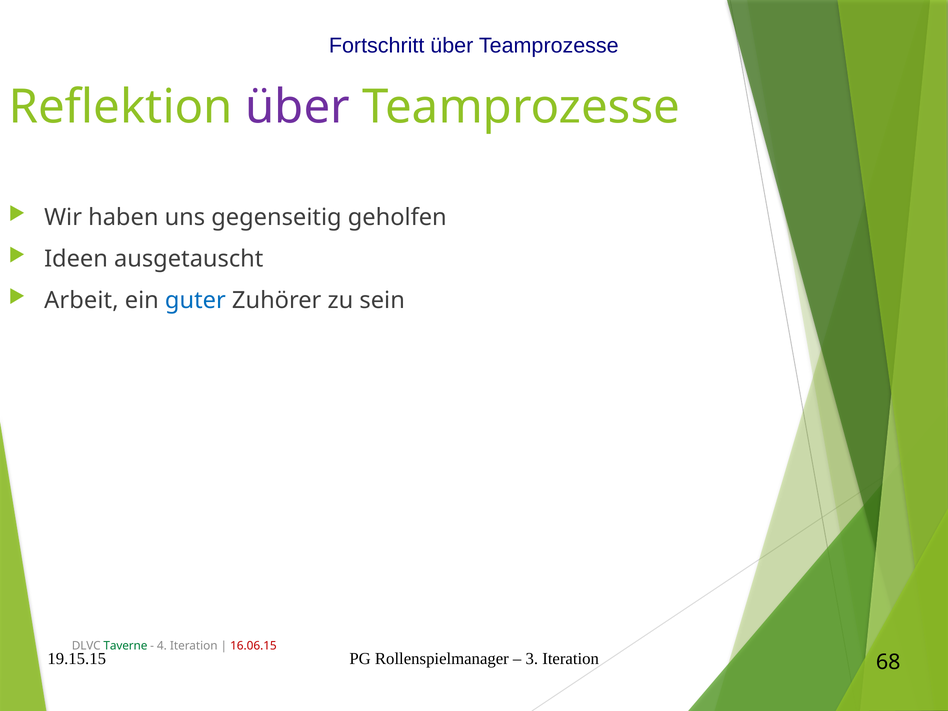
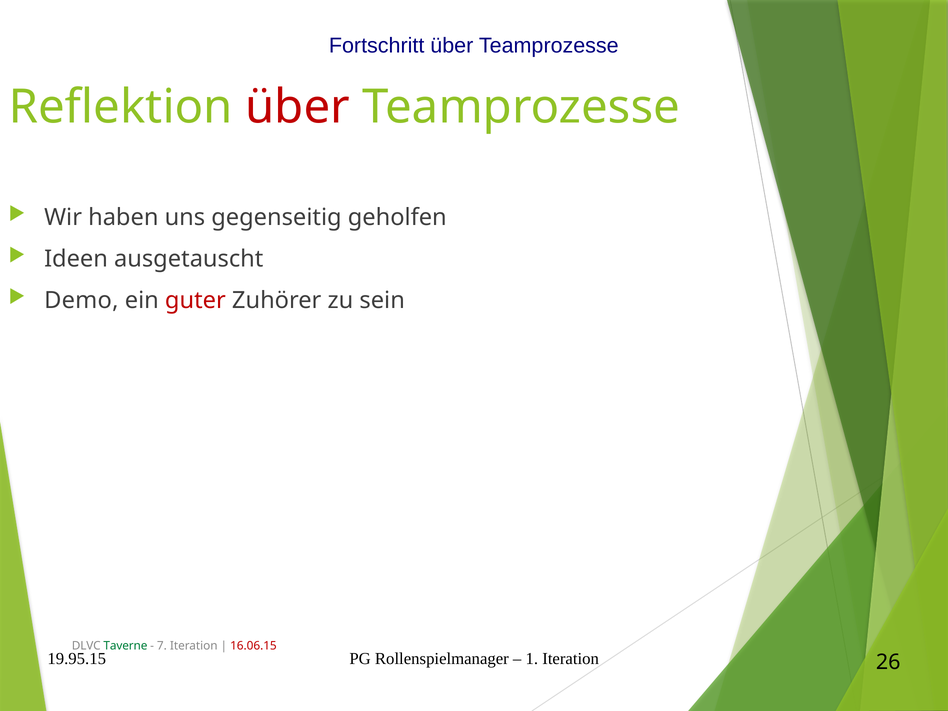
über colour: purple -> red (297, 107)
Arbeit: Arbeit -> Demo (81, 300)
guter colour: blue -> red (195, 300)
4: 4 -> 7 (162, 646)
19.15.15: 19.15.15 -> 19.95.15 (77, 659)
3: 3 -> 1 (532, 659)
68: 68 -> 26 (888, 662)
